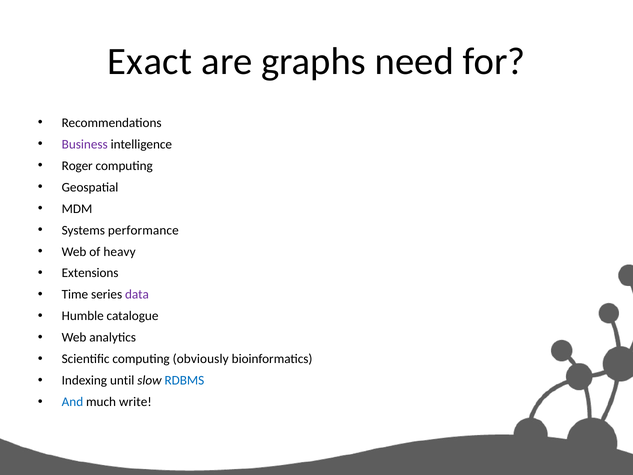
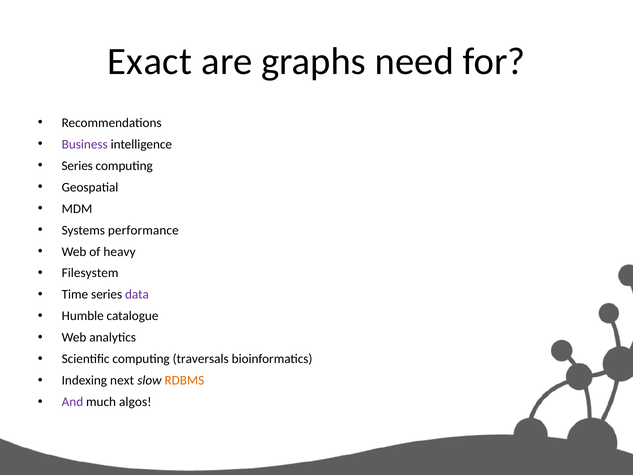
Roger: Roger -> Series (77, 166)
Extensions: Extensions -> Filesystem (90, 273)
obviously: obviously -> traversals (201, 359)
until: until -> next (122, 380)
RDBMS colour: blue -> orange (184, 380)
And colour: blue -> purple (72, 402)
write: write -> algos (135, 402)
